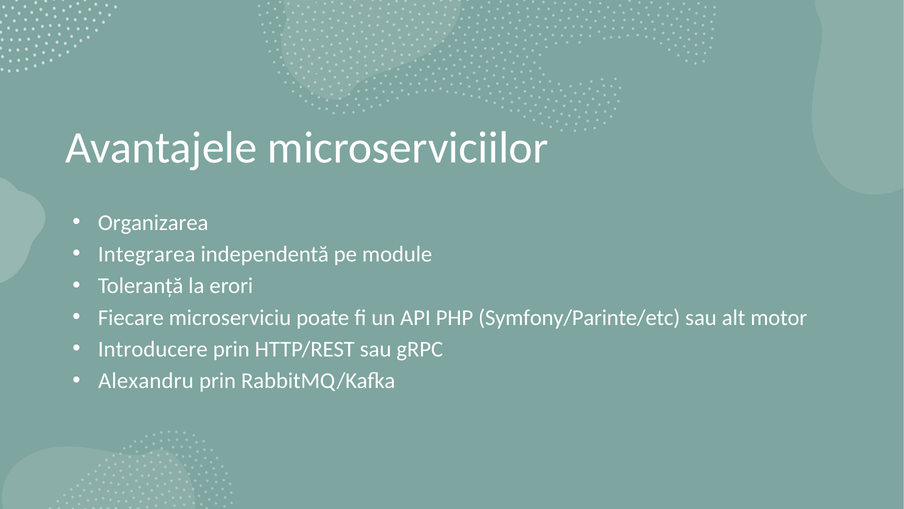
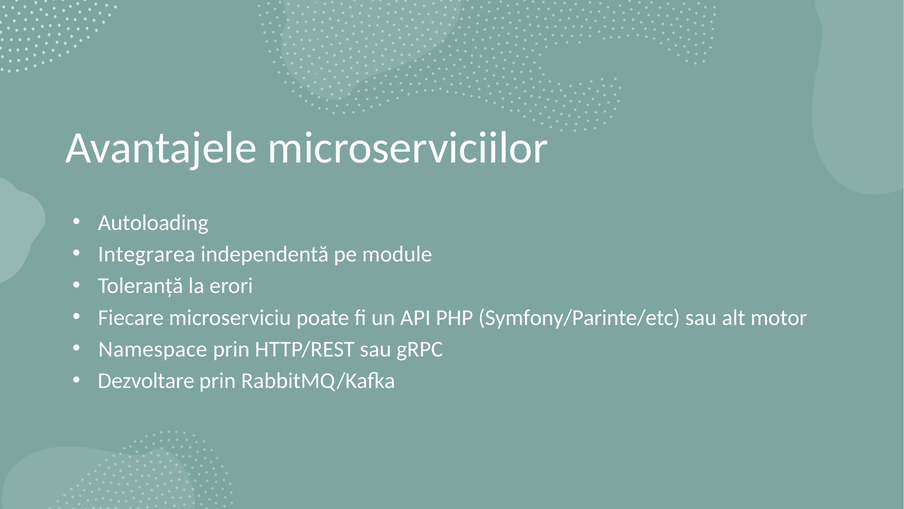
Organizarea: Organizarea -> Autoloading (153, 222)
Introducere: Introducere -> Namespace (153, 349)
Alexandru: Alexandru -> Dezvoltare (146, 381)
